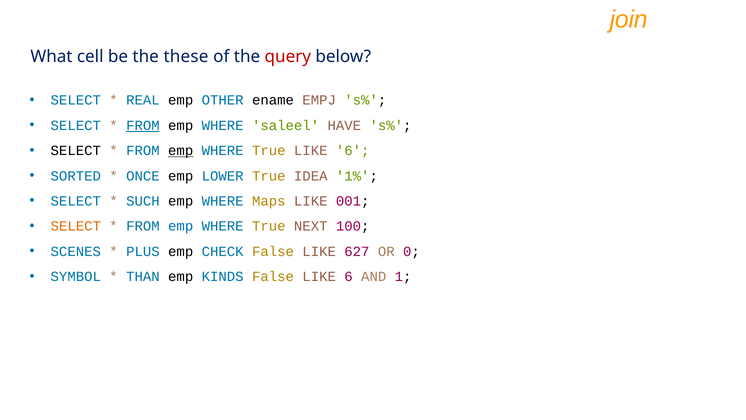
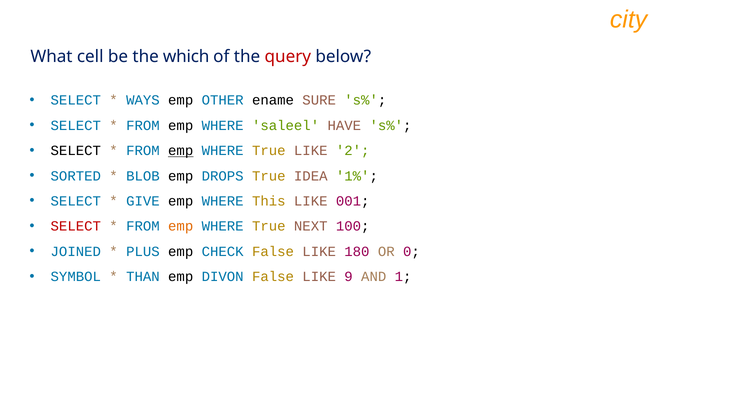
join: join -> city (629, 19)
these: these -> which (186, 57)
REAL: REAL -> WAYS (143, 100)
EMPJ: EMPJ -> SURE (319, 100)
FROM underline: present -> none (143, 125)
True LIKE 6: 6 -> 2 (353, 151)
ONCE: ONCE -> BLOB (143, 176)
LOWER: LOWER -> DROPS (223, 176)
SUCH: SUCH -> GIVE (143, 201)
Maps: Maps -> This (269, 201)
SELECT colour: orange -> red (76, 226)
emp colour: blue -> orange (181, 226)
SCENES: SCENES -> JOINED (76, 251)
627: 627 -> 180 (357, 251)
KINDS: KINDS -> DIVON (223, 276)
False LIKE 6: 6 -> 9 (349, 276)
